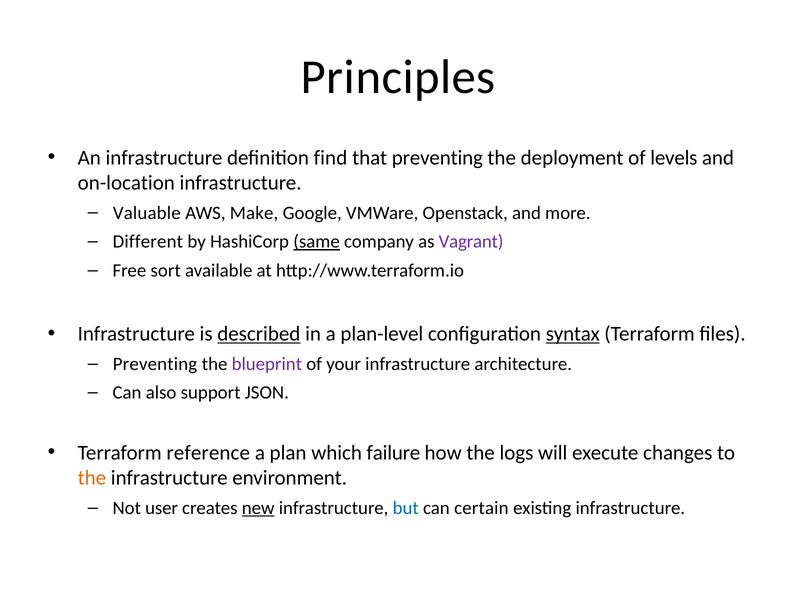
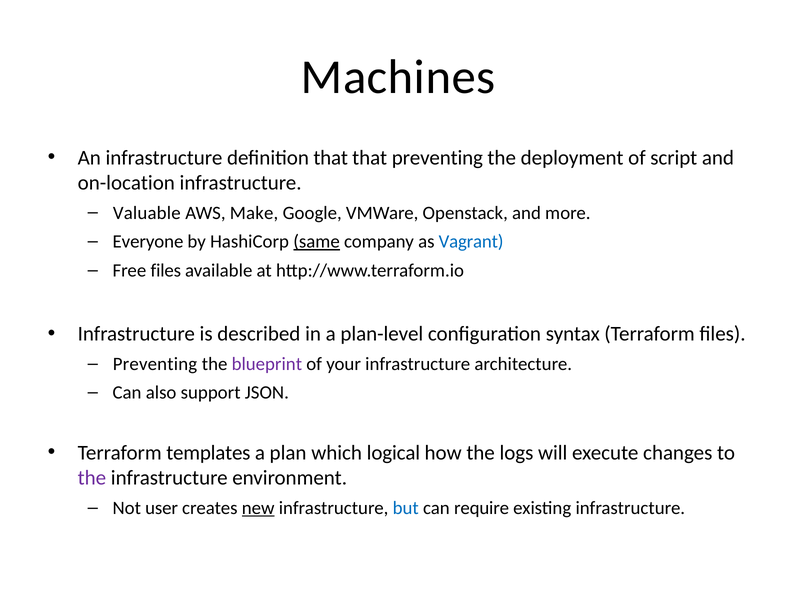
Principles: Principles -> Machines (398, 77)
definition find: find -> that (331, 158)
levels: levels -> script (674, 158)
Different: Different -> Everyone (148, 242)
Vagrant colour: purple -> blue (471, 242)
Free sort: sort -> files (166, 270)
described underline: present -> none (259, 334)
syntax underline: present -> none (573, 334)
reference: reference -> templates (208, 453)
failure: failure -> logical (393, 453)
the colour: orange -> purple (92, 478)
certain: certain -> require (482, 508)
